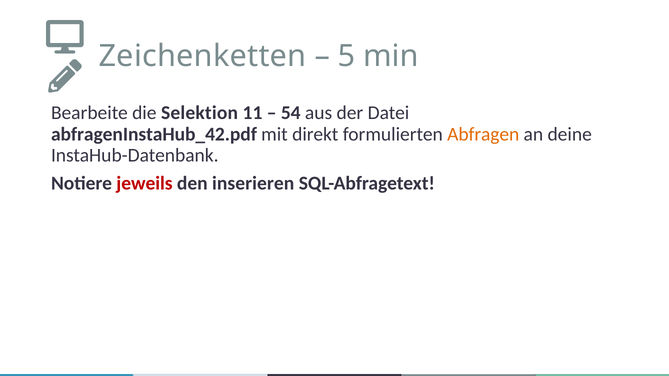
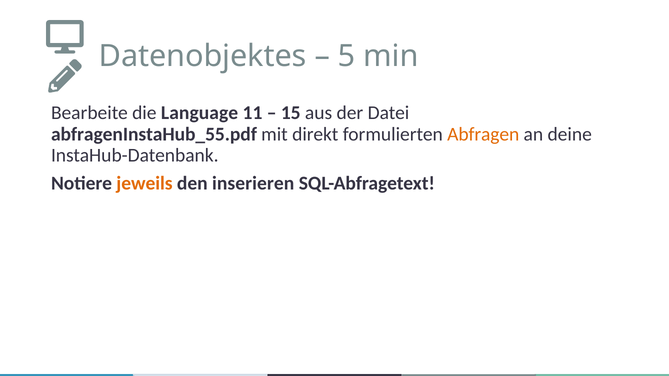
Zeichenketten: Zeichenketten -> Datenobjektes (203, 56)
Selektion: Selektion -> Language (200, 113)
54: 54 -> 15 (291, 113)
abfragenInstaHub_42.pdf: abfragenInstaHub_42.pdf -> abfragenInstaHub_55.pdf (154, 134)
jeweils colour: red -> orange (144, 183)
